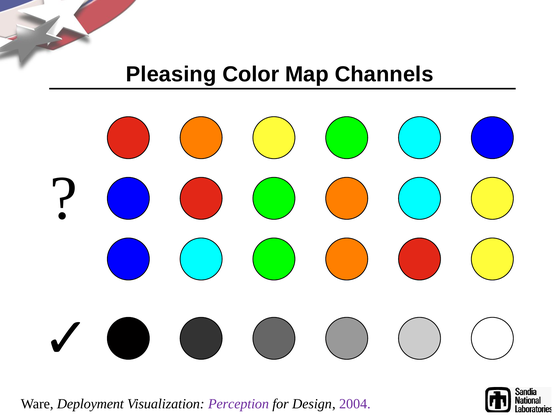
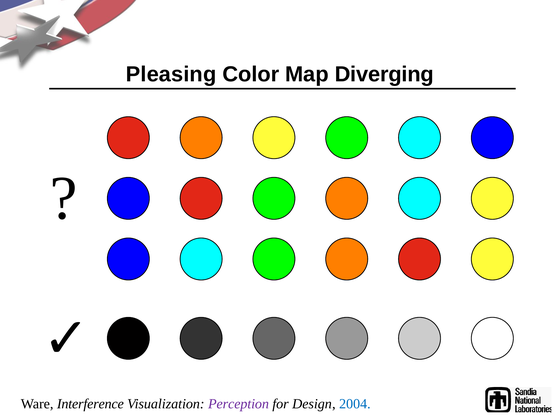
Channels: Channels -> Diverging (384, 74)
Deployment: Deployment -> Interference (90, 404)
2004 colour: purple -> blue (355, 404)
